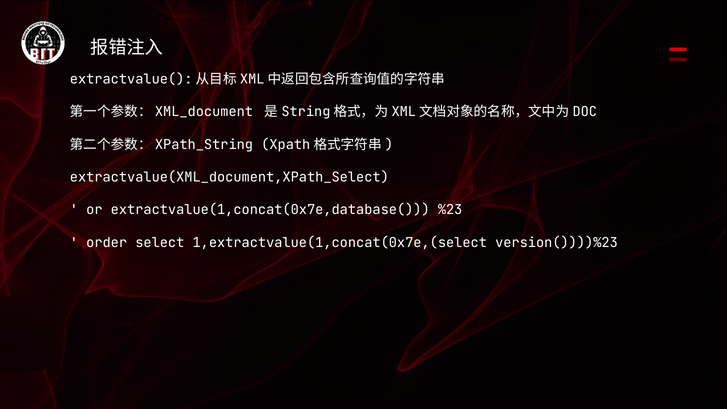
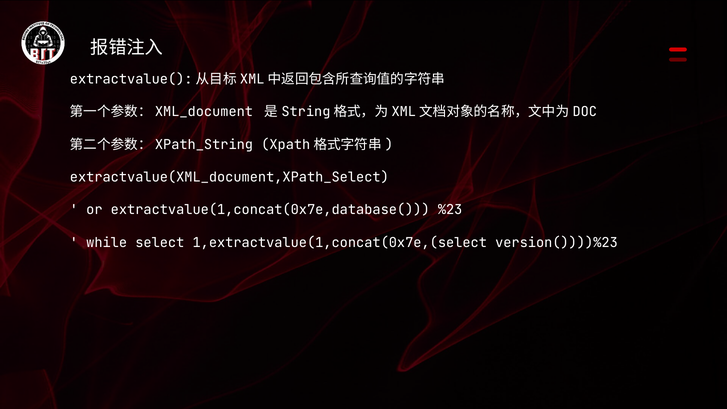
order: order -> while (107, 243)
